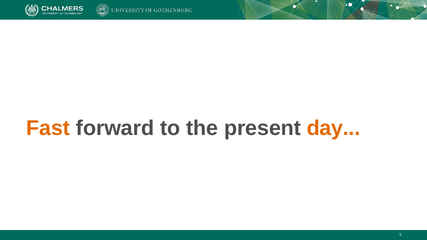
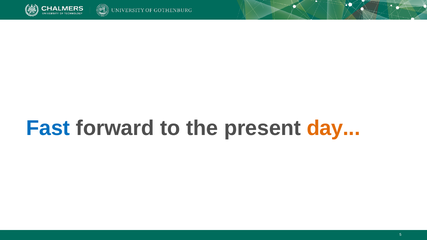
Fast colour: orange -> blue (48, 128)
